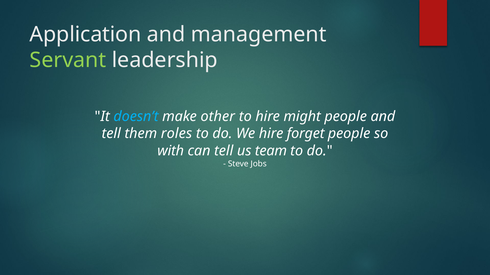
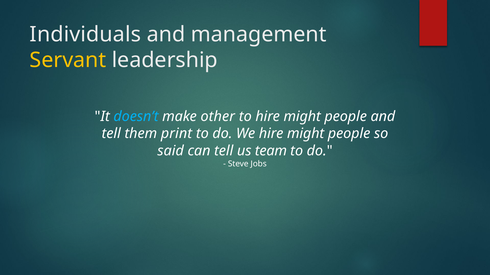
Application: Application -> Individuals (85, 34)
Servant colour: light green -> yellow (68, 60)
roles: roles -> print (176, 134)
We hire forget: forget -> might (306, 134)
with: with -> said (171, 151)
